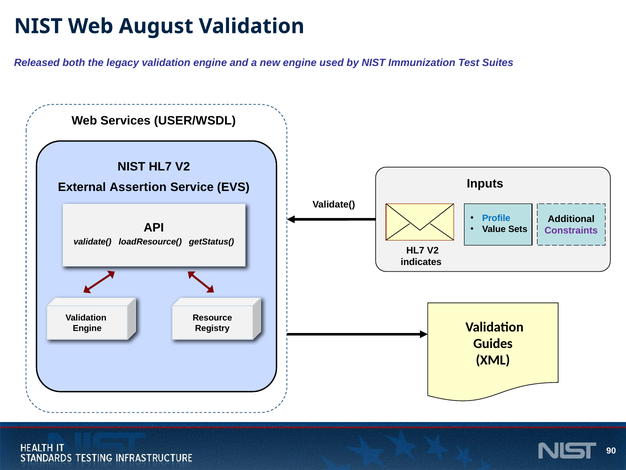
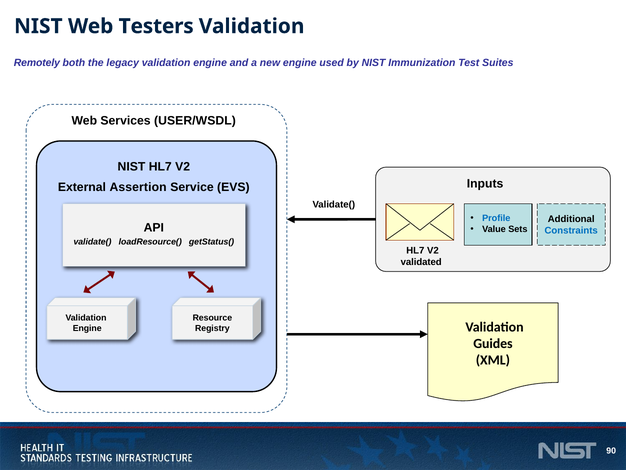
August: August -> Testers (156, 26)
Released: Released -> Remotely (37, 63)
Constraints colour: purple -> blue (571, 230)
indicates: indicates -> validated (421, 262)
